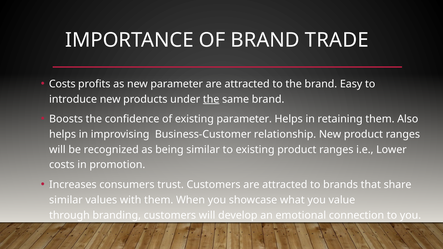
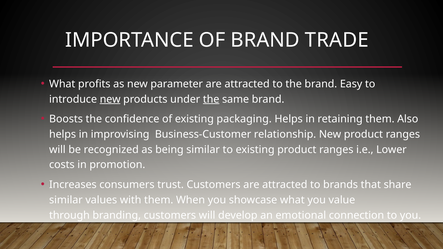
Costs: Costs -> What (62, 84)
new underline: none -> present (110, 99)
existing parameter: parameter -> packaging (244, 119)
